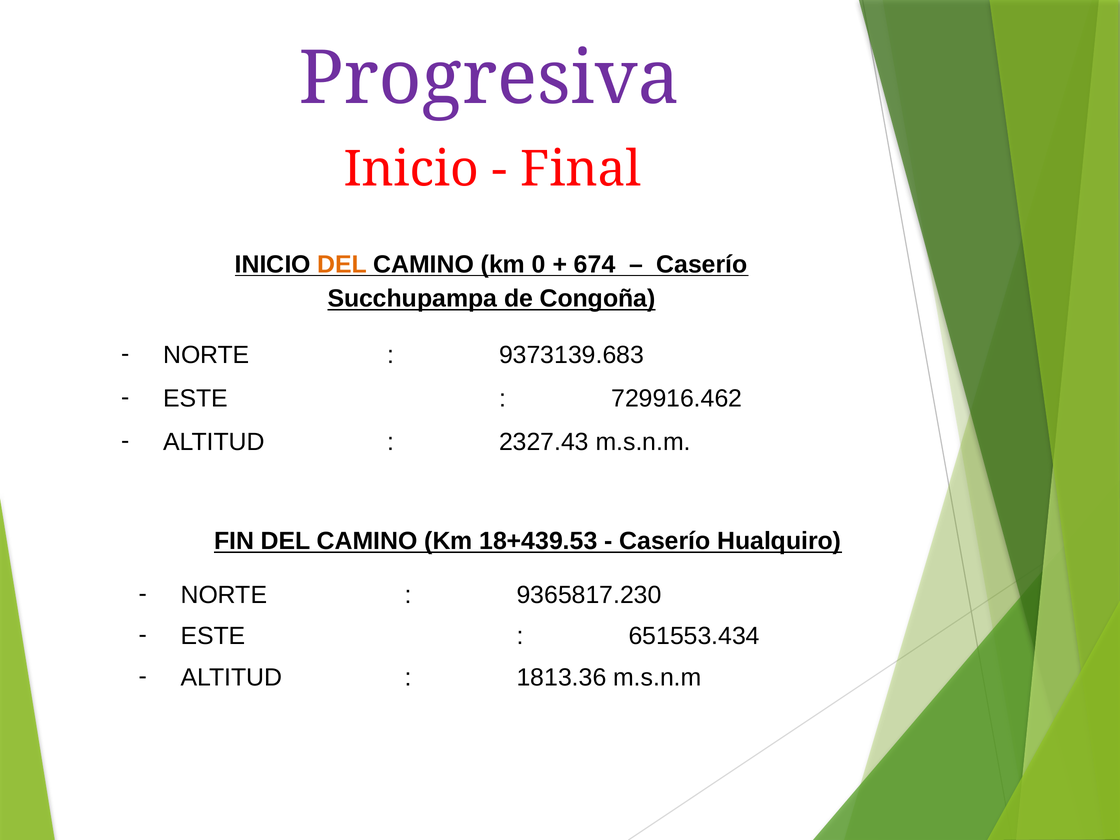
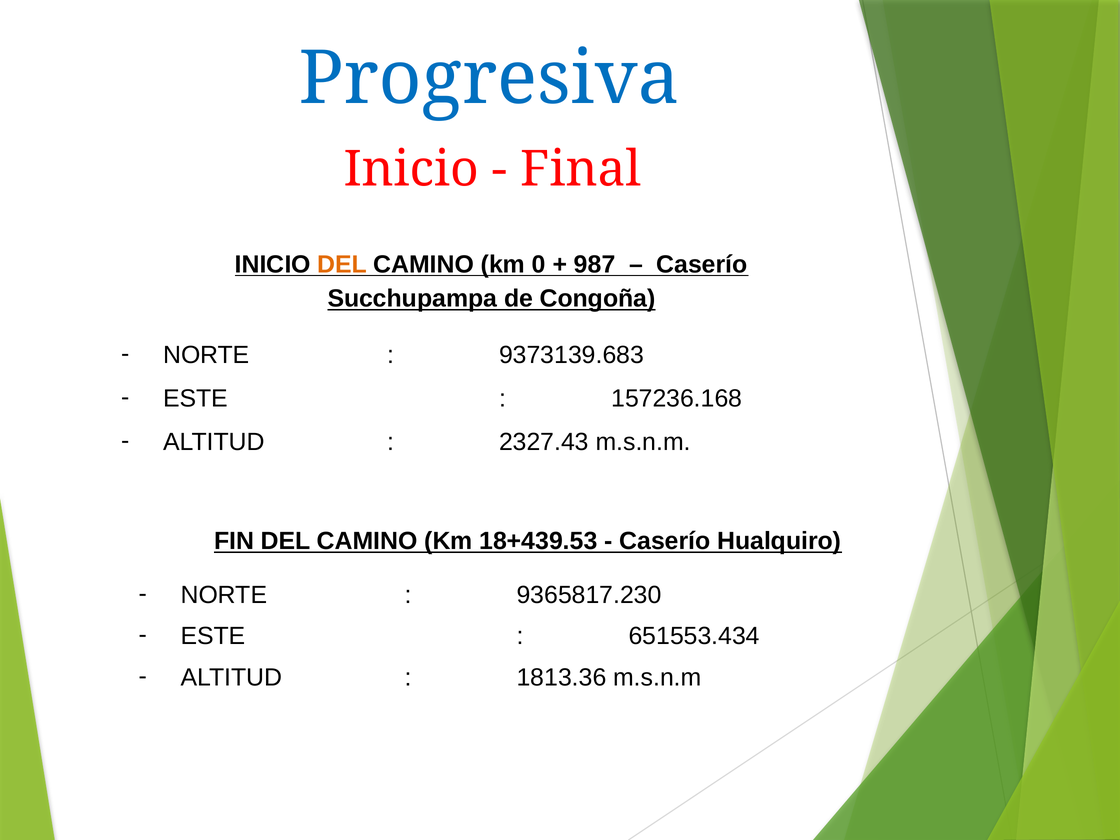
Progresiva colour: purple -> blue (489, 79)
674: 674 -> 987 (595, 264)
729916.462: 729916.462 -> 157236.168 (677, 398)
